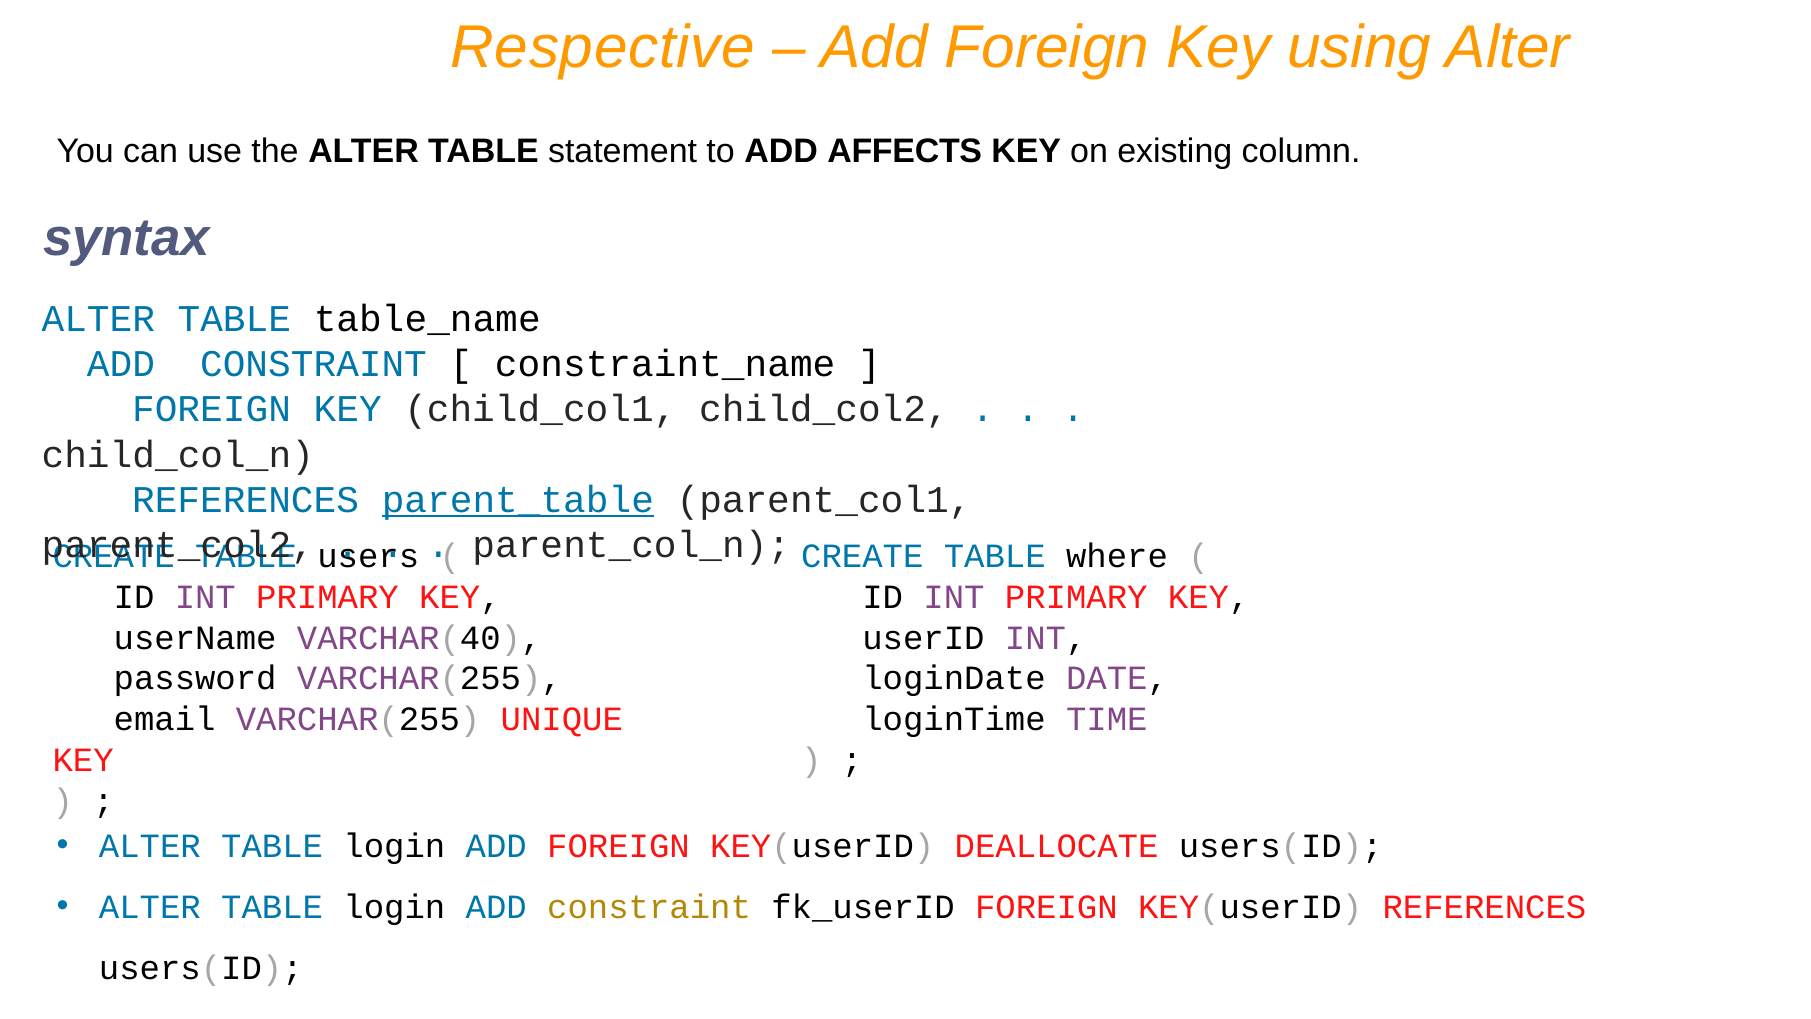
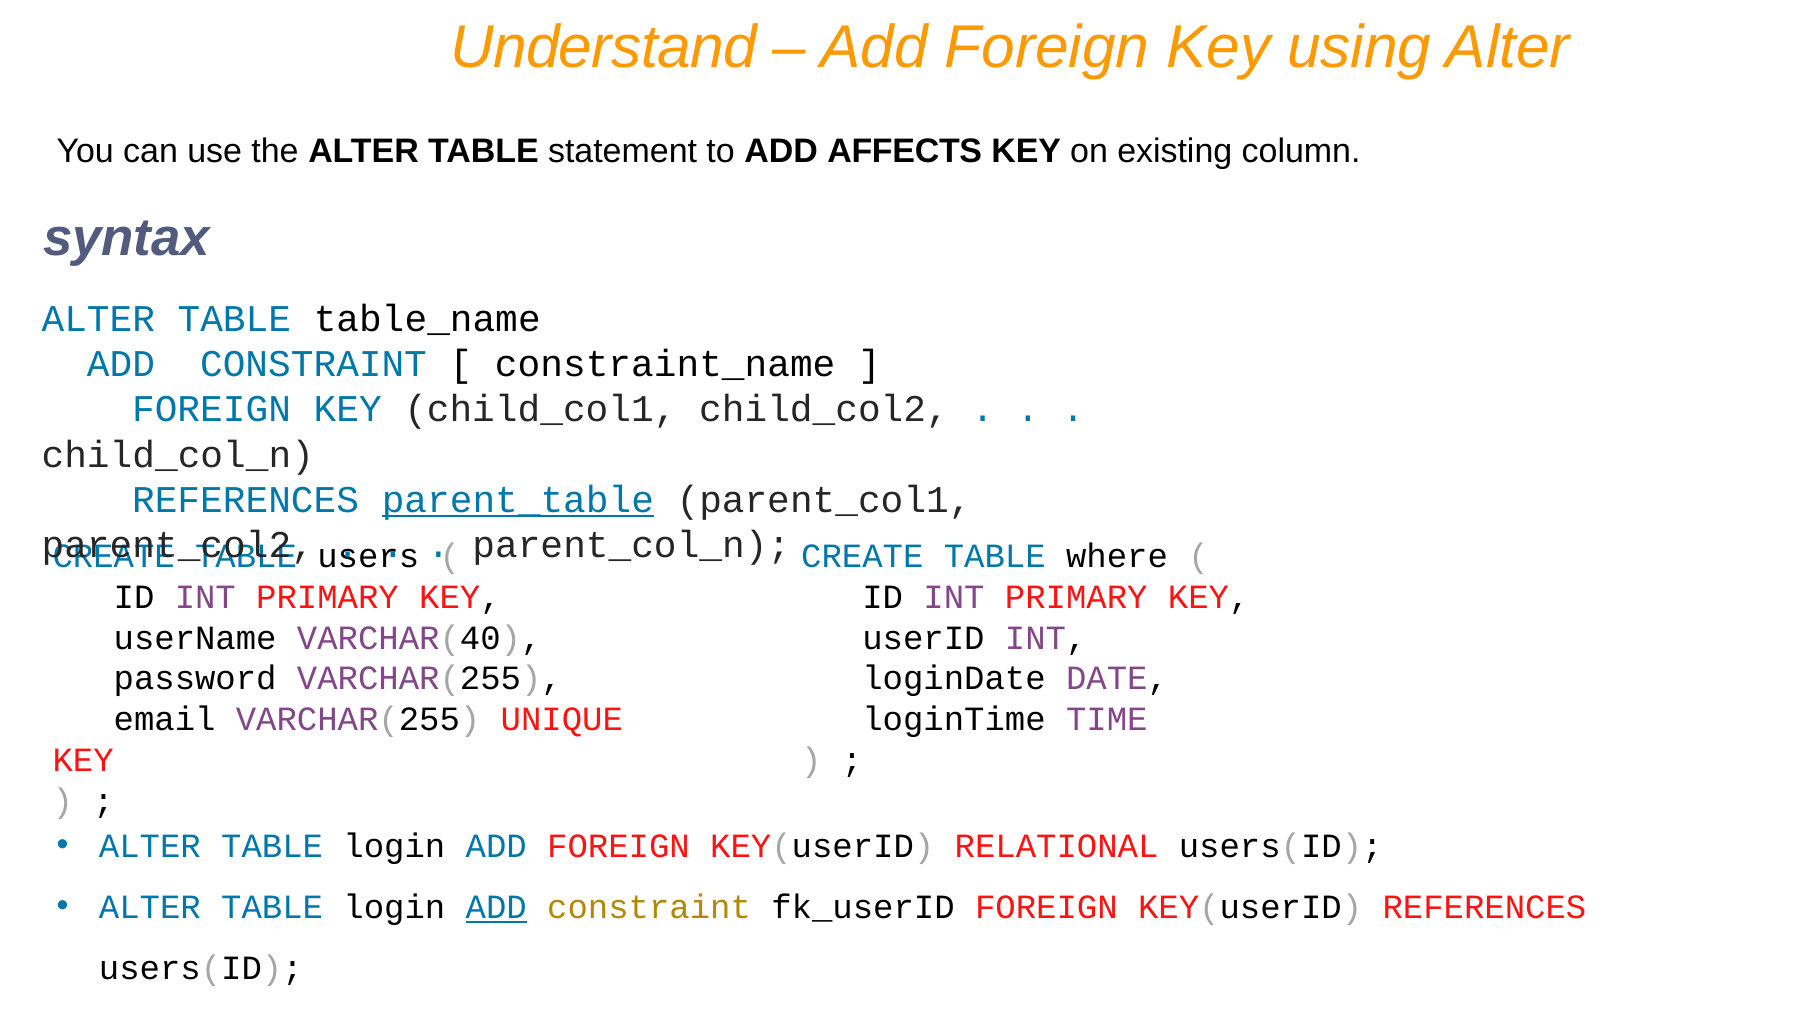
Respective: Respective -> Understand (603, 47)
DEALLOCATE: DEALLOCATE -> RELATIONAL (1057, 846)
ADD underline: none -> present (496, 907)
